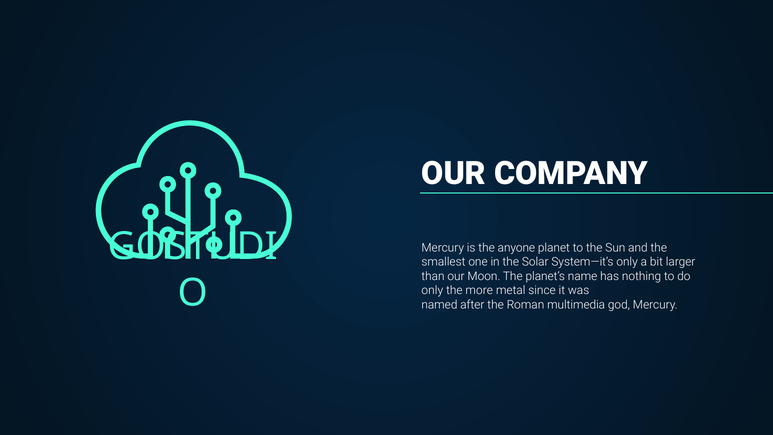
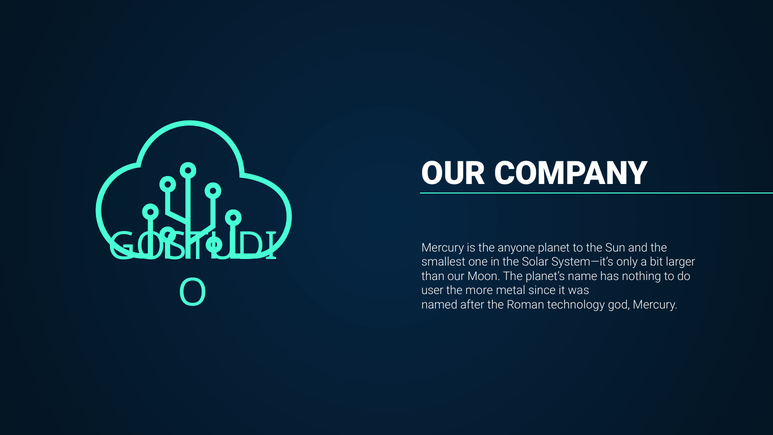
only: only -> user (432, 290)
multimedia: multimedia -> technology (576, 305)
